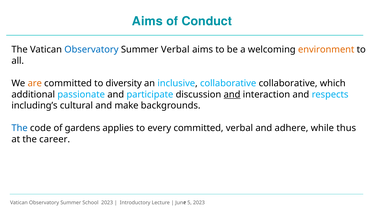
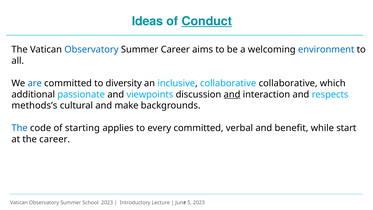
Aims: Aims -> Ideas (148, 21)
Conduct underline: none -> present (207, 21)
Summer Verbal: Verbal -> Career (175, 50)
environment colour: orange -> blue (326, 50)
are colour: orange -> blue (35, 83)
participate: participate -> viewpoints (150, 94)
including’s: including’s -> methods’s (34, 106)
gardens: gardens -> starting (82, 128)
adhere: adhere -> benefit (291, 128)
thus: thus -> start (346, 128)
